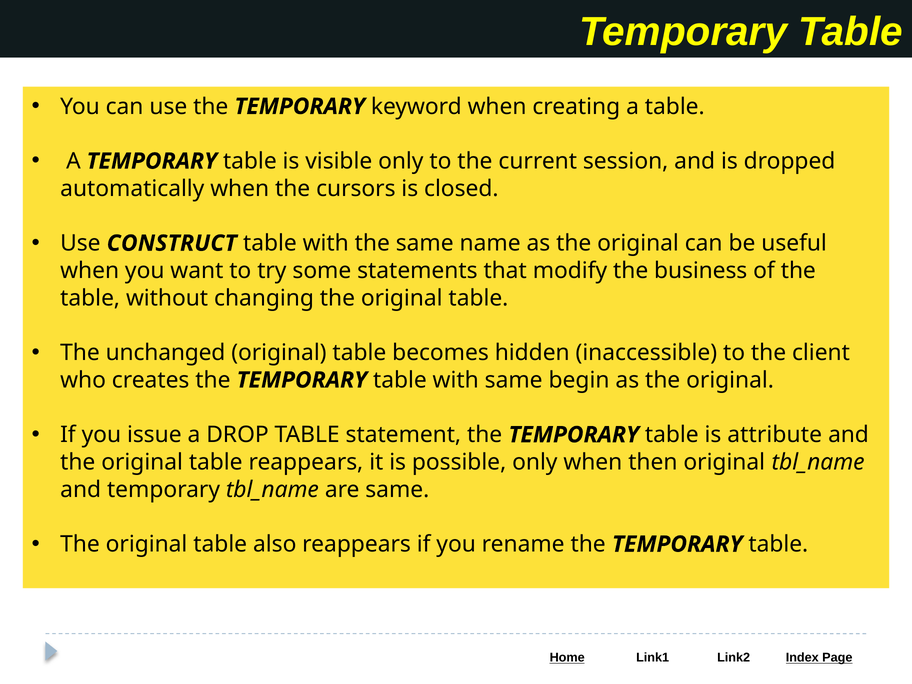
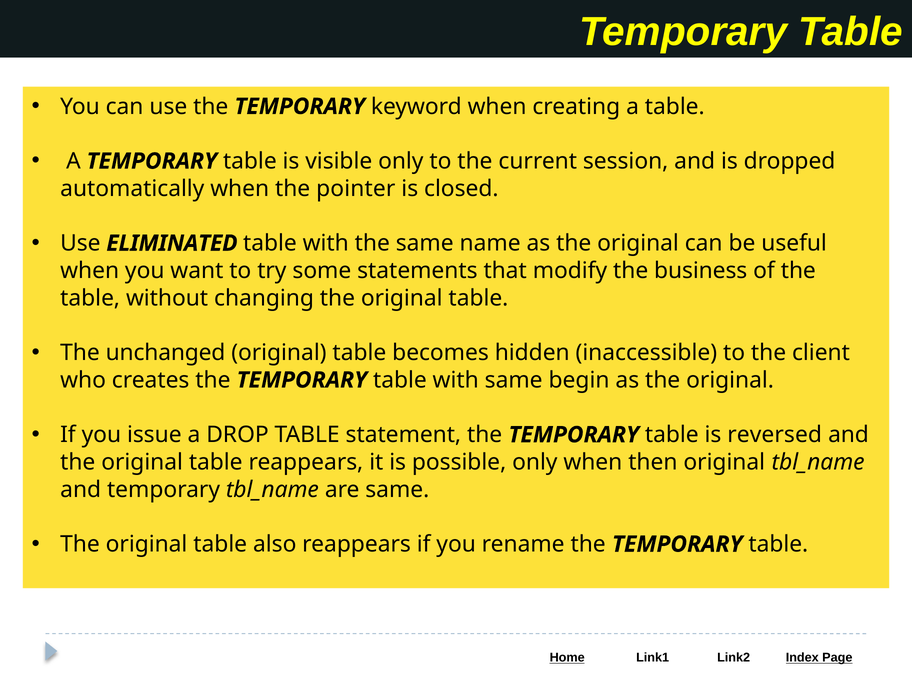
cursors: cursors -> pointer (356, 189)
CONSTRUCT: CONSTRUCT -> ELIMINATED (172, 243)
attribute: attribute -> reversed (775, 435)
